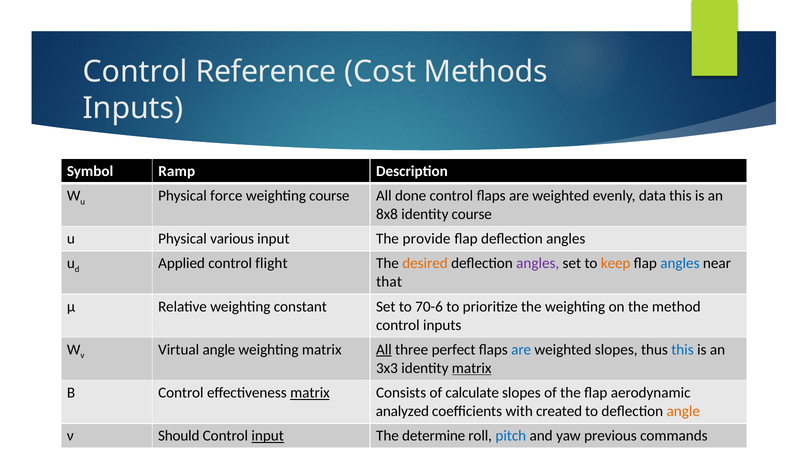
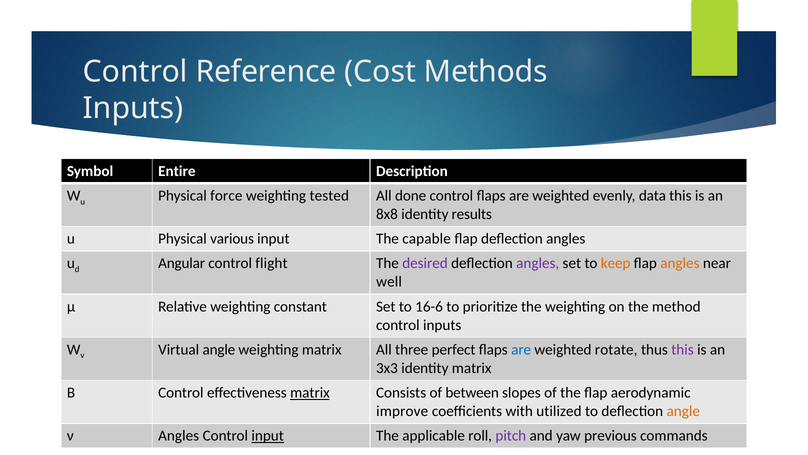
Ramp: Ramp -> Entire (177, 171)
weighting course: course -> tested (329, 196)
identity course: course -> results (472, 214)
provide: provide -> capable (427, 239)
Applied: Applied -> Angular (182, 263)
desired colour: orange -> purple (425, 263)
angles colour: blue -> orange (680, 263)
that: that -> well (389, 282)
70-6: 70-6 -> 16-6 (429, 306)
All underline: present -> none (384, 349)
weighted slopes: slopes -> rotate (616, 349)
this colour: blue -> purple (682, 349)
matrix underline: present -> none (472, 368)
calculate: calculate -> between (472, 392)
analyzed: analyzed -> improve (402, 411)
created: created -> utilized (559, 411)
ν Should: Should -> Angles (179, 435)
determine: determine -> applicable (434, 435)
pitch colour: blue -> purple (511, 435)
